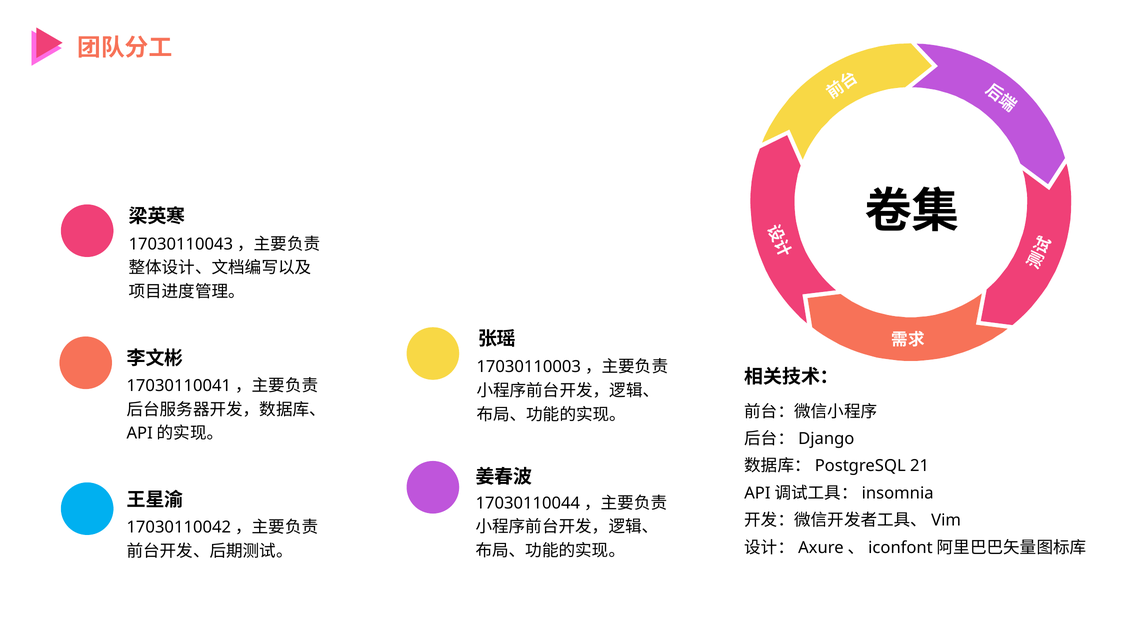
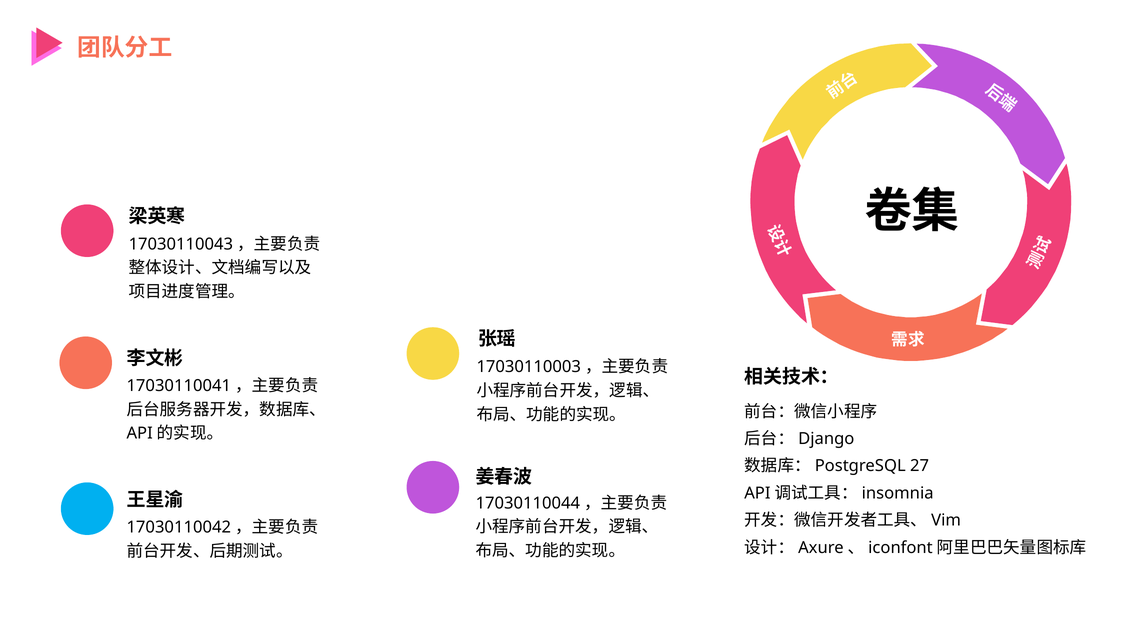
21: 21 -> 27 (920, 466)
